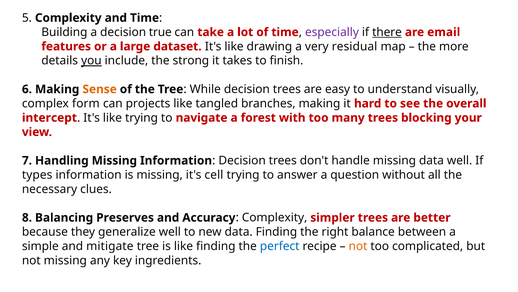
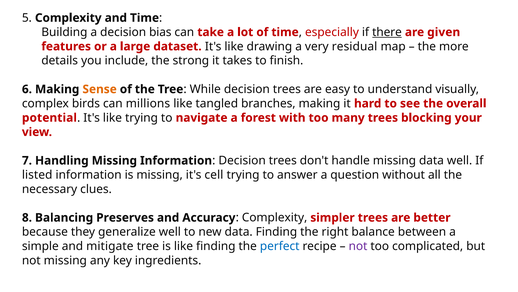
true: true -> bias (160, 32)
especially colour: purple -> red (332, 32)
email: email -> given (444, 32)
you underline: present -> none (91, 61)
form: form -> birds (86, 103)
projects: projects -> millions (148, 103)
intercept: intercept -> potential (49, 118)
types: types -> listed (37, 175)
not colour: orange -> purple (358, 246)
